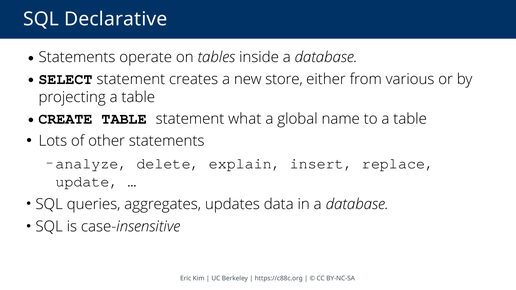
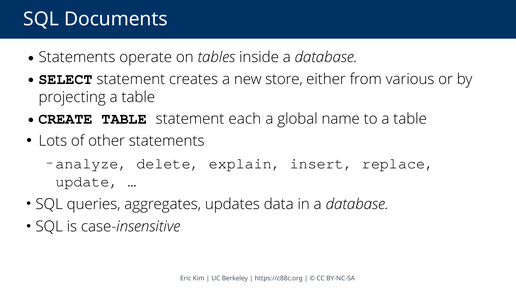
Declarative: Declarative -> Documents (116, 19)
what: what -> each (245, 119)
